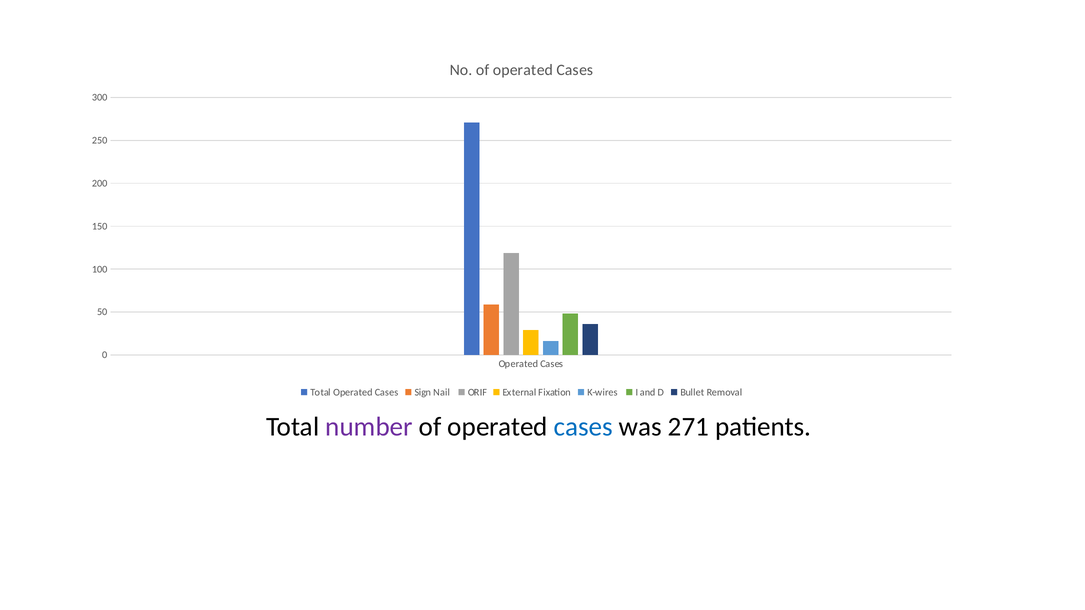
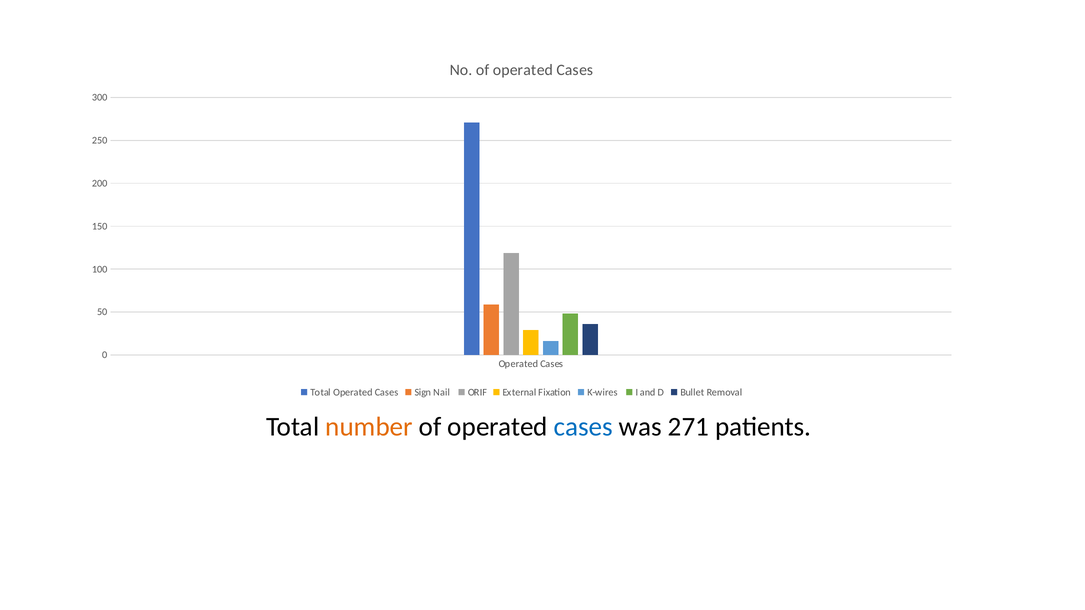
number colour: purple -> orange (369, 427)
